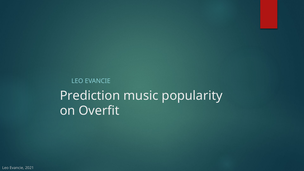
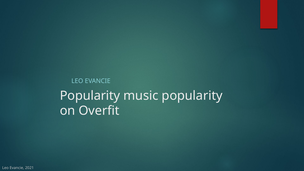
Prediction: Prediction -> Popularity (90, 96)
